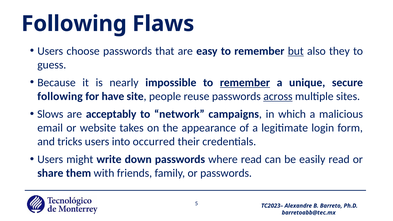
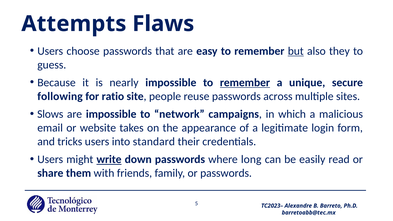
Following: Following -> Attempts (74, 24)
have: have -> ratio (113, 96)
across underline: present -> none (278, 96)
are acceptably: acceptably -> impossible (111, 114)
occurred: occurred -> standard (154, 142)
write underline: none -> present (109, 159)
where read: read -> long (251, 159)
